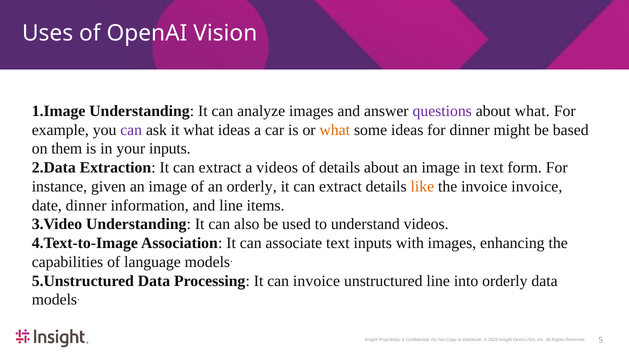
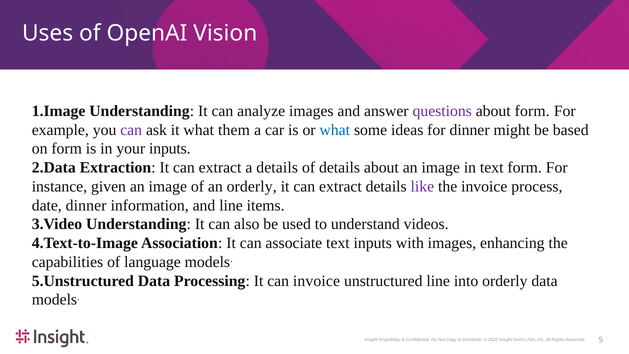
about what: what -> form (532, 111)
what ideas: ideas -> them (234, 130)
what colour: orange -> blue (335, 130)
on them: them -> form (67, 149)
a videos: videos -> details (277, 167)
like colour: orange -> purple (422, 186)
invoice invoice: invoice -> process (537, 186)
